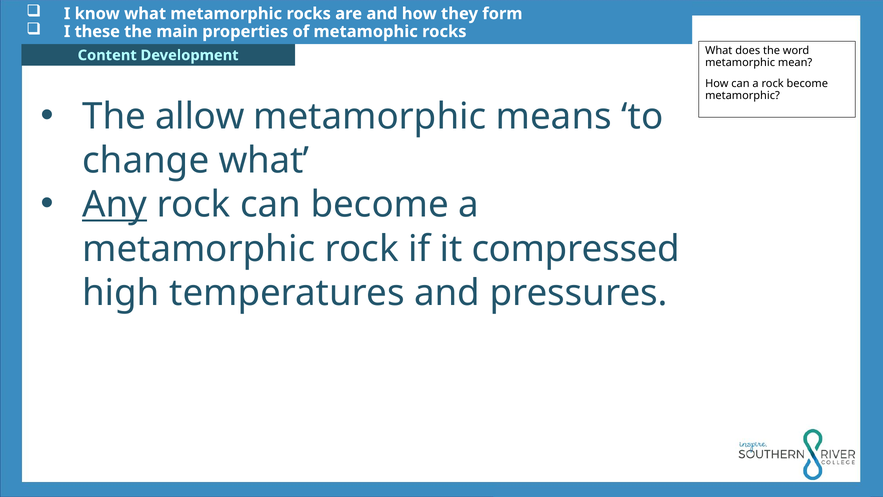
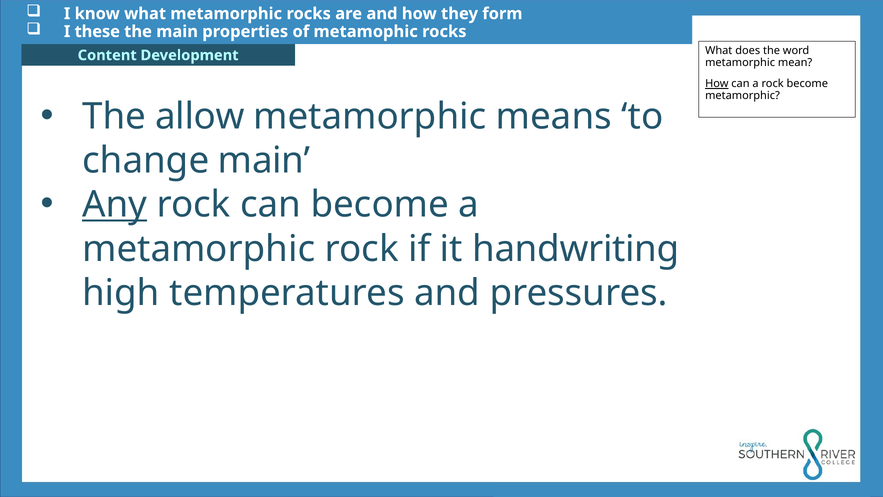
How underline: none -> present (717, 84)
change what: what -> main (264, 160)
compressed: compressed -> handwriting (576, 249)
